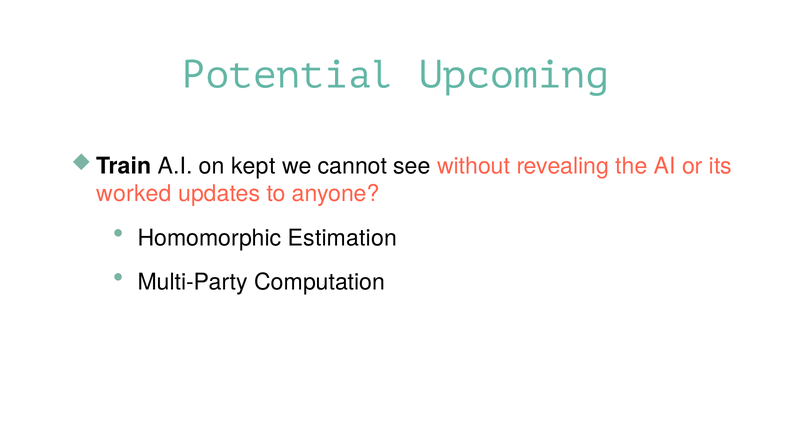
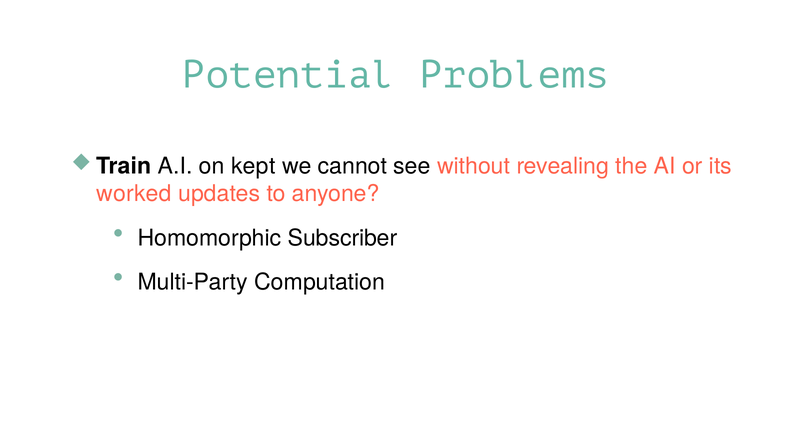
Upcoming: Upcoming -> Problems (514, 75)
Estimation: Estimation -> Subscriber (343, 238)
